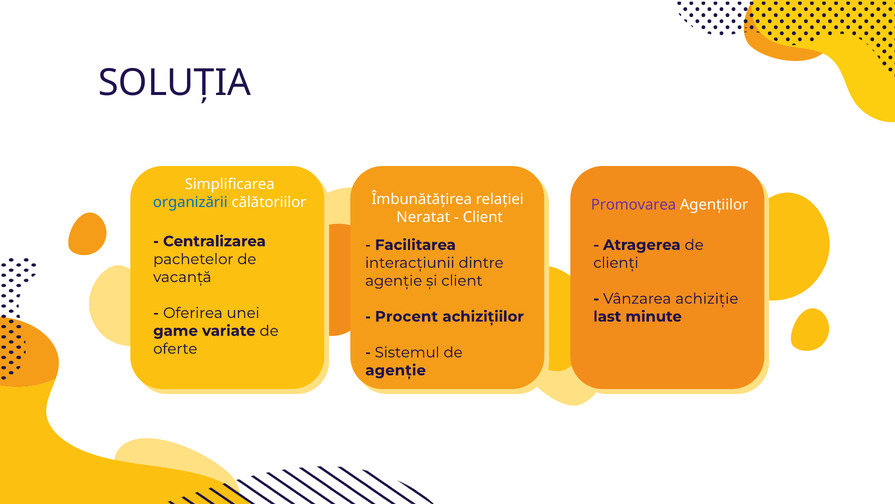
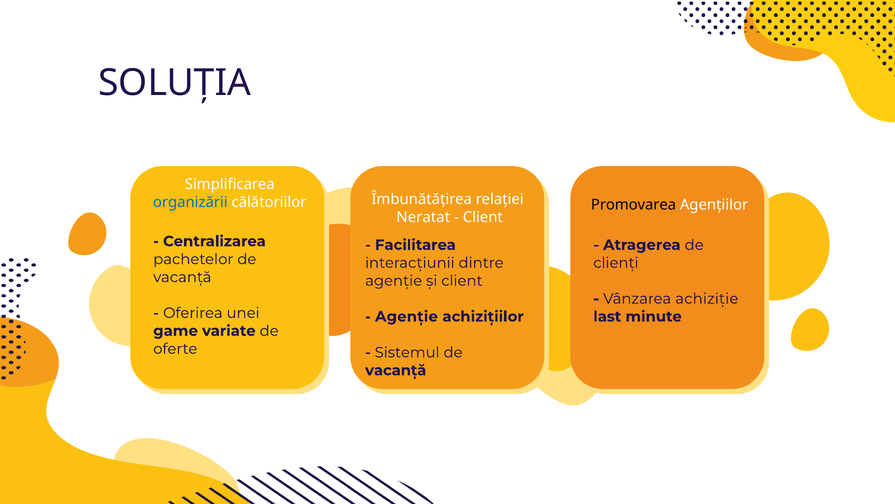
Promovarea colour: purple -> black (634, 204)
Procent: Procent -> Agenție (406, 316)
agenție: agenție -> vacanță (396, 370)
